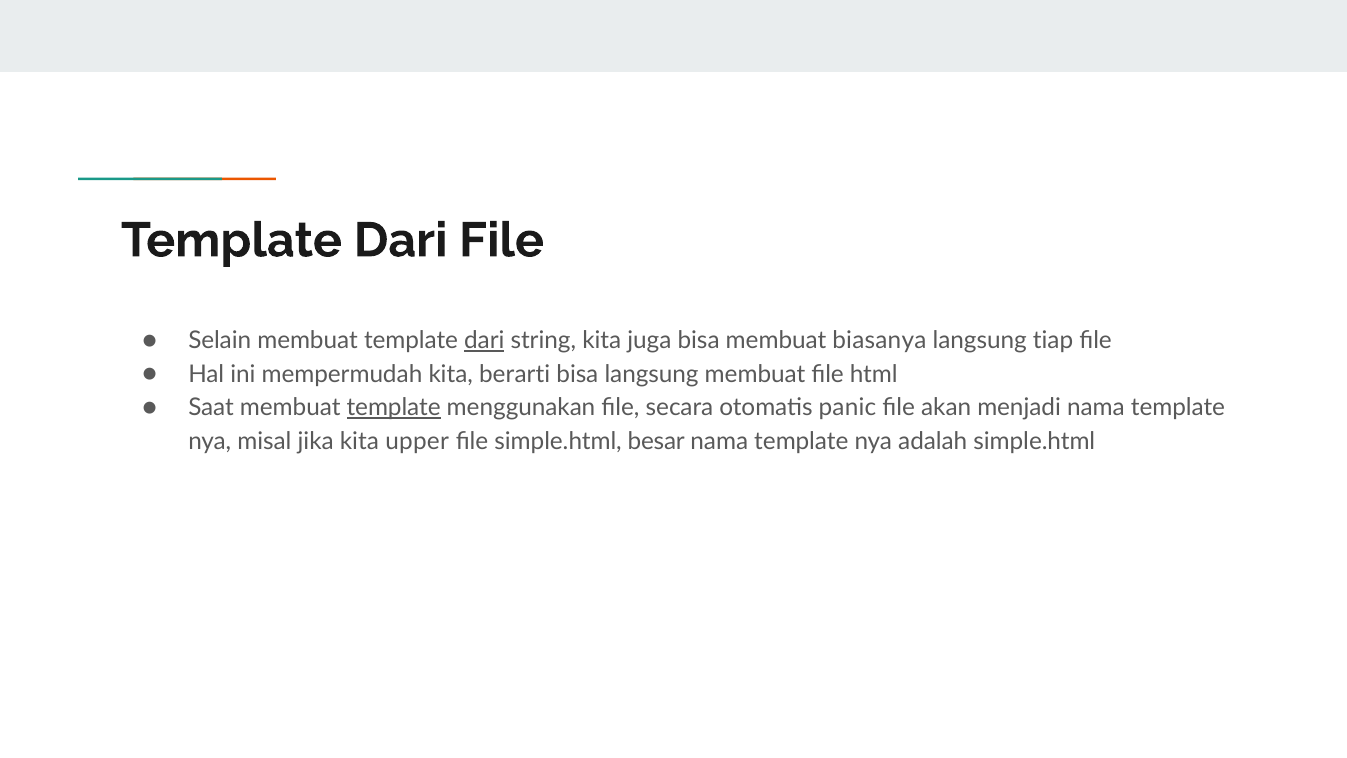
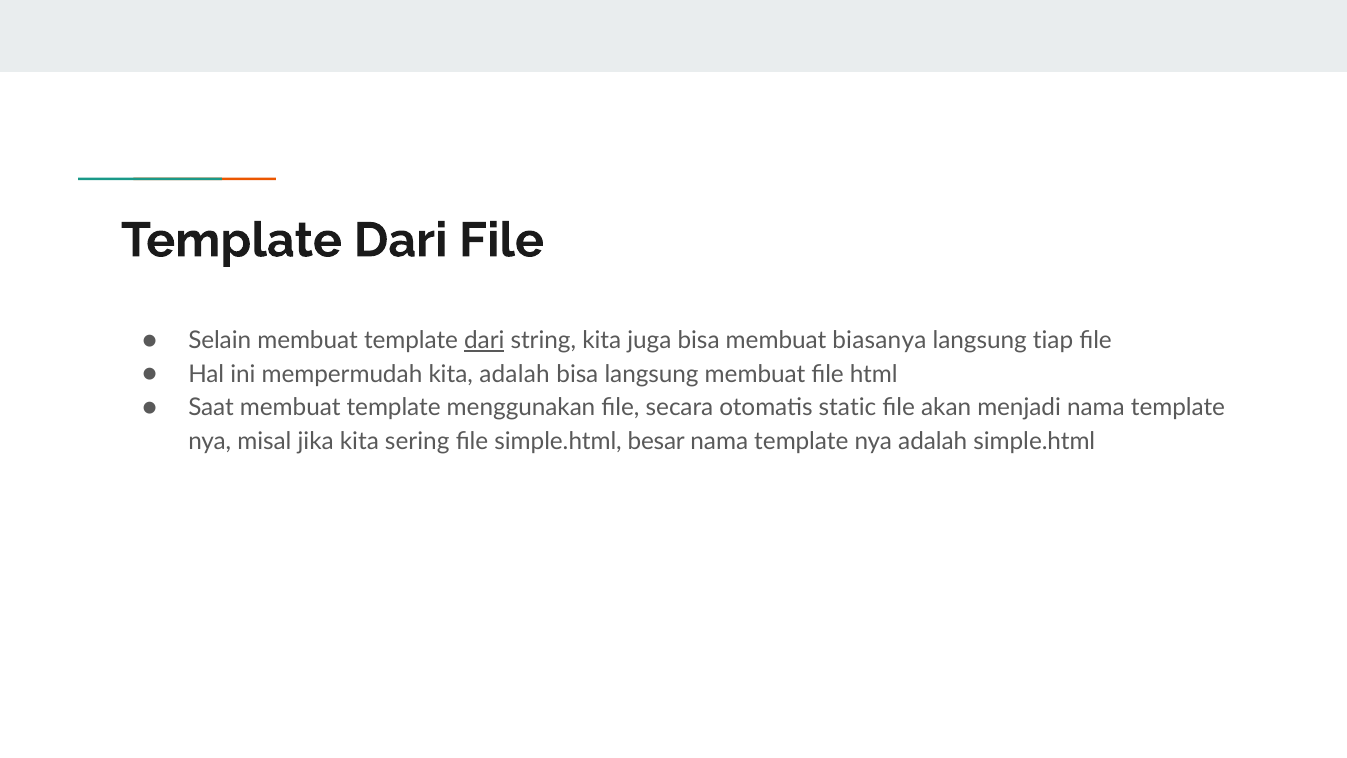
kita berarti: berarti -> adalah (515, 374)
template underline: present -> none (394, 408)
panic: panic -> static (848, 408)
upper: upper -> sering (417, 441)
